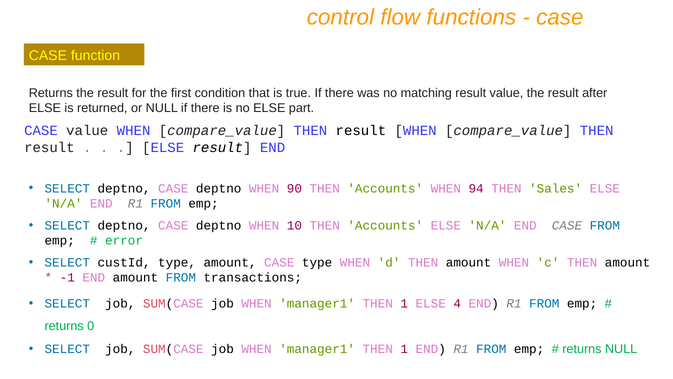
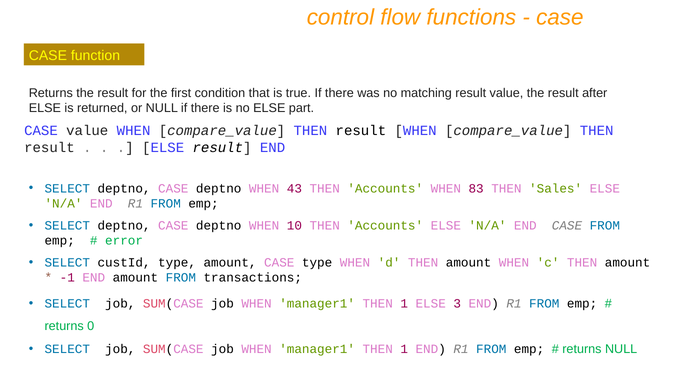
90: 90 -> 43 (294, 188)
94: 94 -> 83 (476, 188)
4: 4 -> 3 (457, 303)
